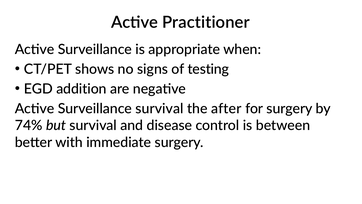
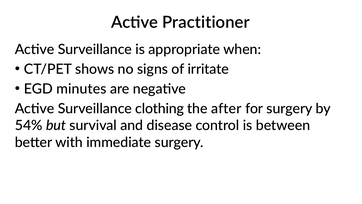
testing: testing -> irritate (208, 69)
addition: addition -> minutes (81, 89)
Surveillance survival: survival -> clothing (160, 108)
74%: 74% -> 54% (29, 125)
